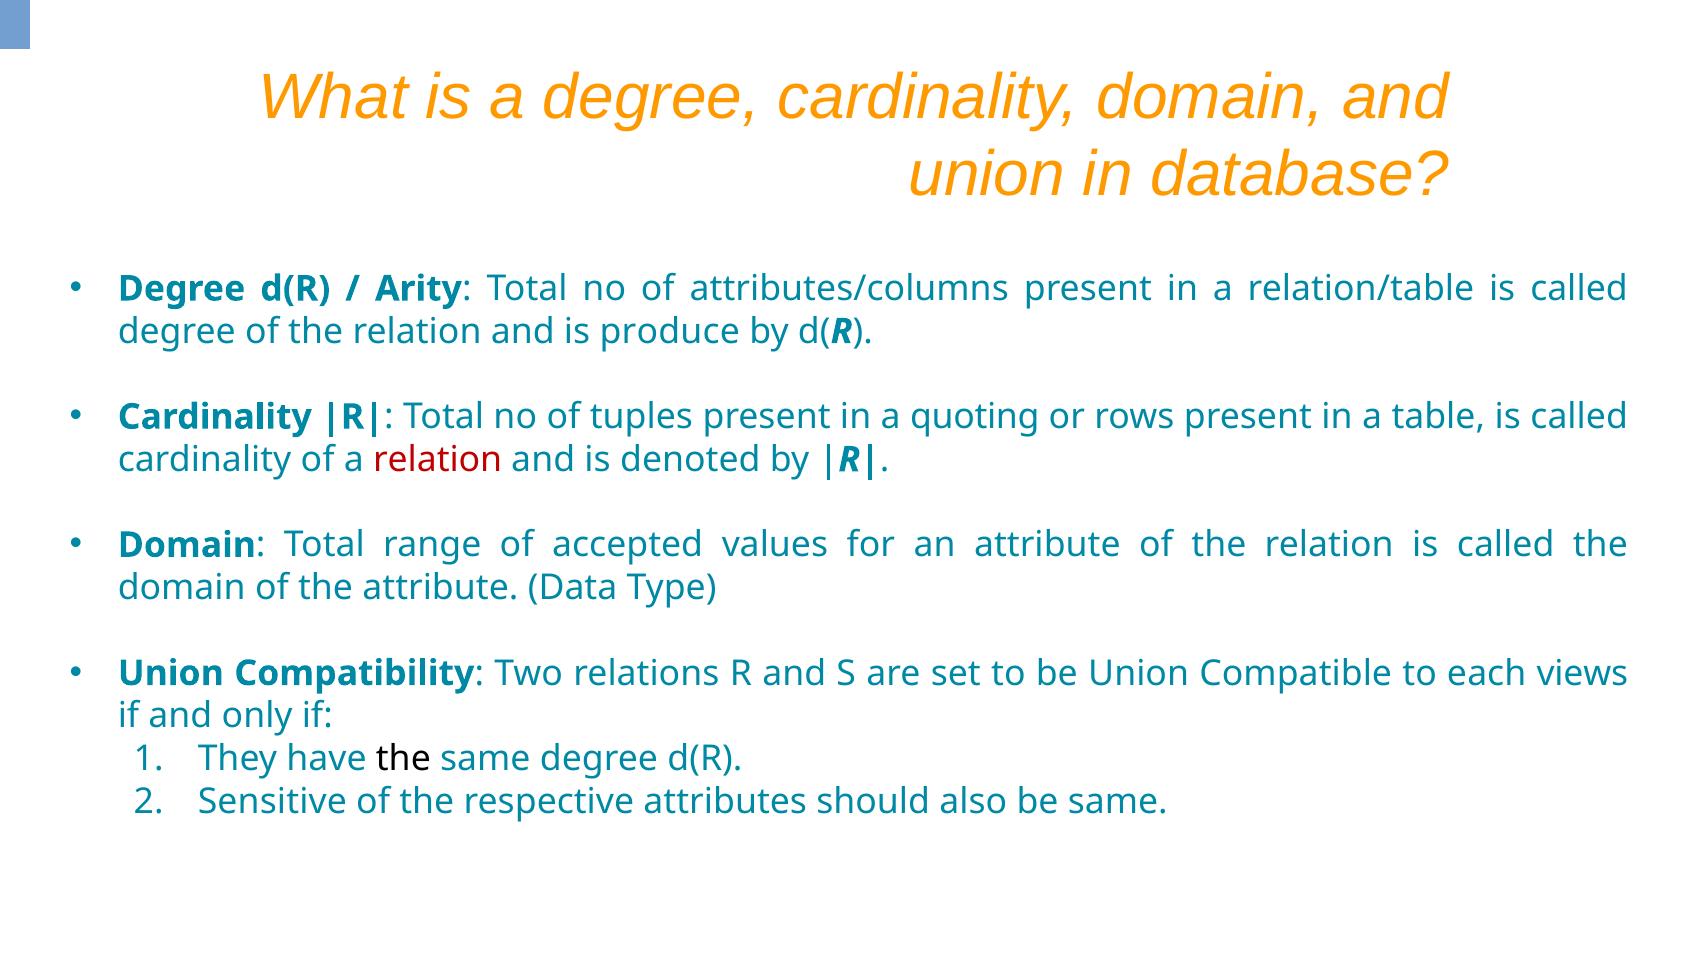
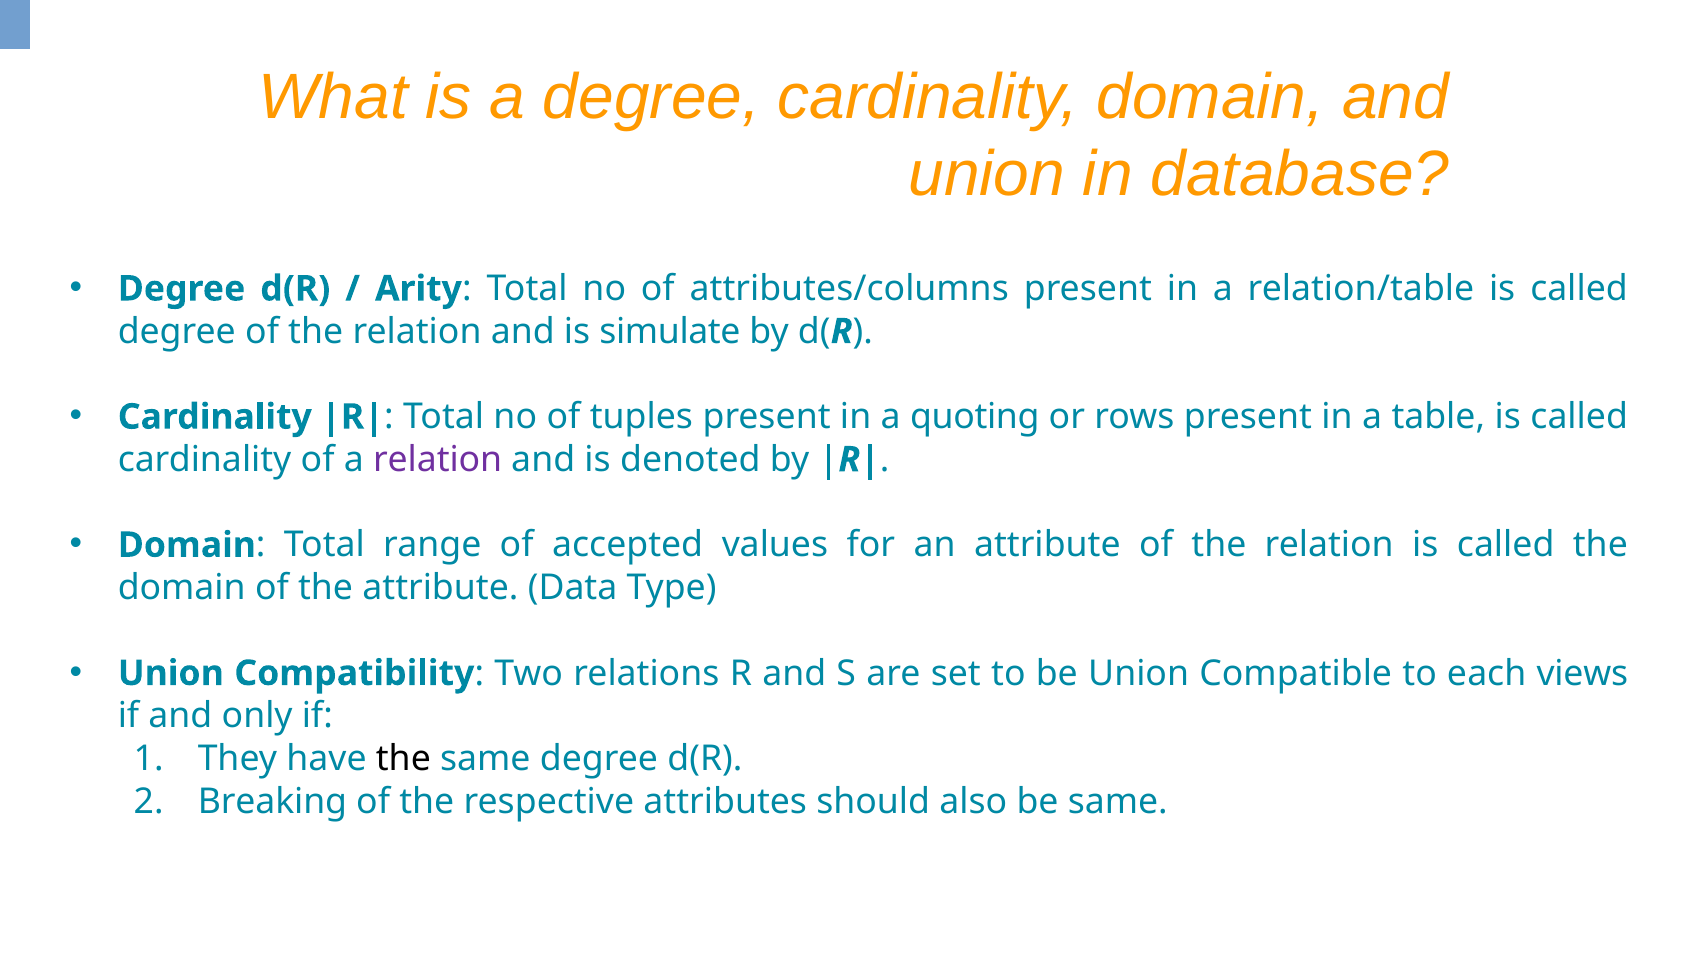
produce: produce -> simulate (670, 331)
relation colour: red -> purple (438, 460)
Sensitive: Sensitive -> Breaking (272, 801)
